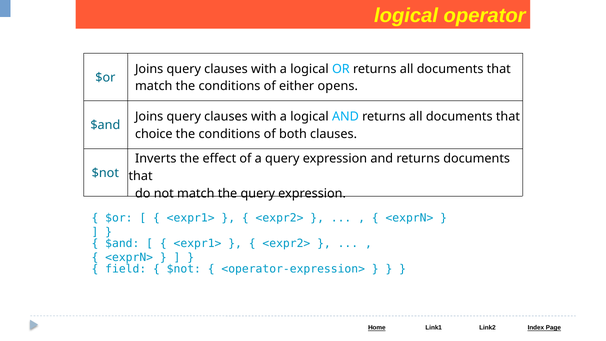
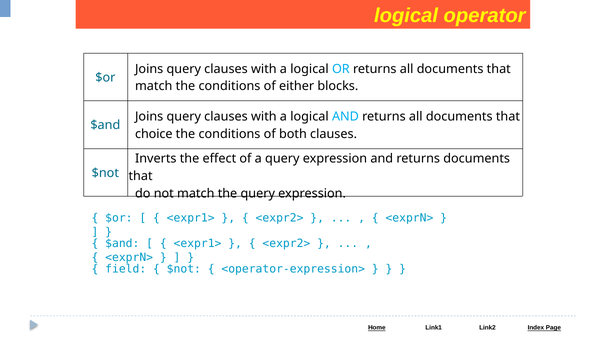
opens: opens -> blocks (338, 86)
